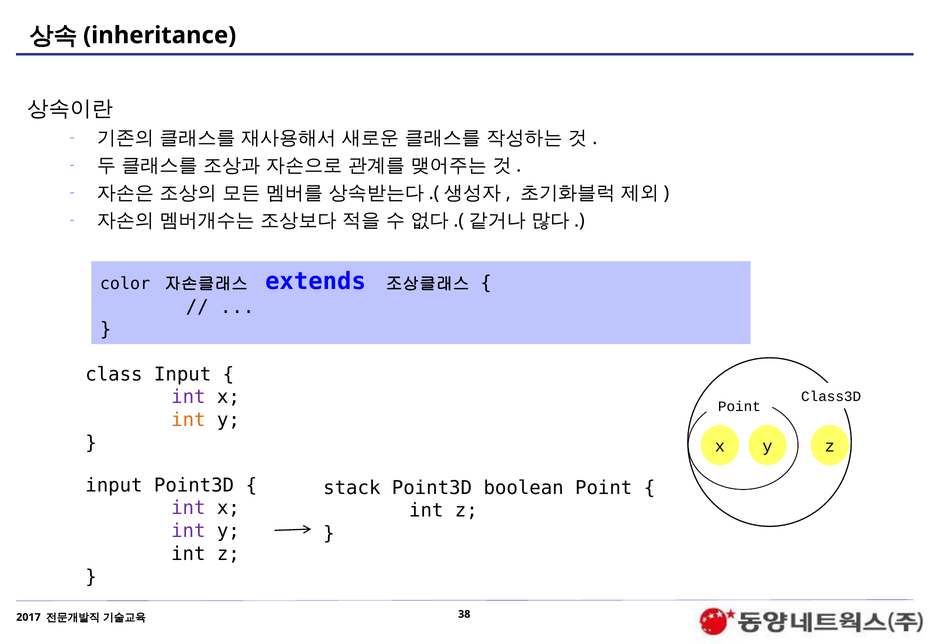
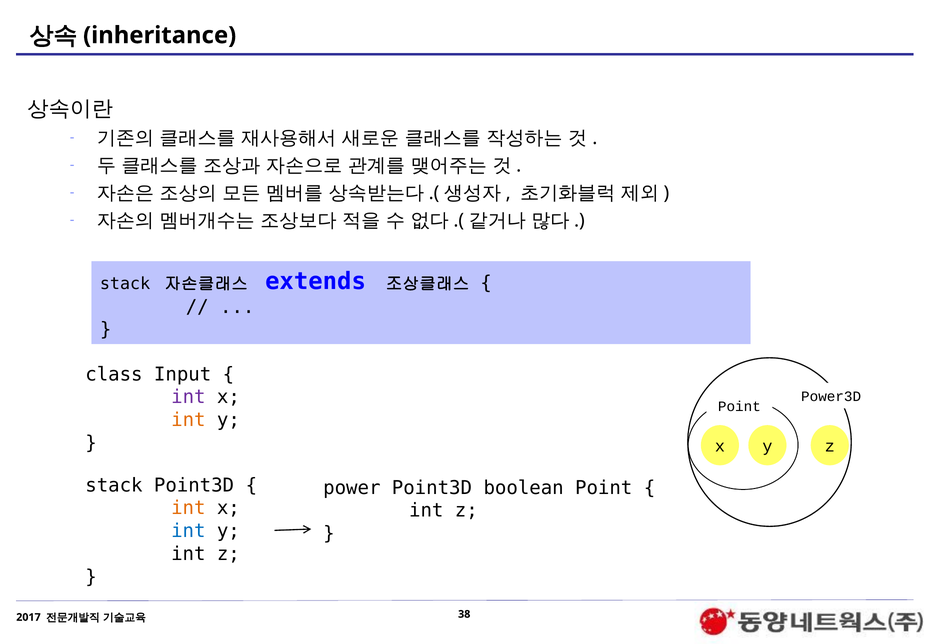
color: color -> stack (125, 284)
Class3D: Class3D -> Power3D (831, 396)
input: input -> stack (114, 485)
stack: stack -> power (352, 488)
int colour: purple -> orange (188, 508)
int colour: purple -> blue (188, 531)
